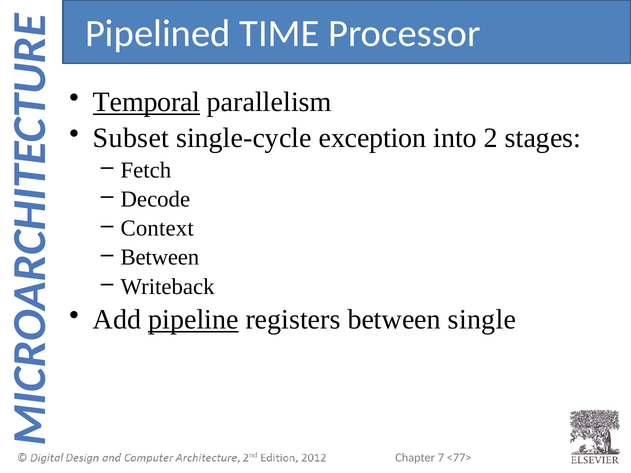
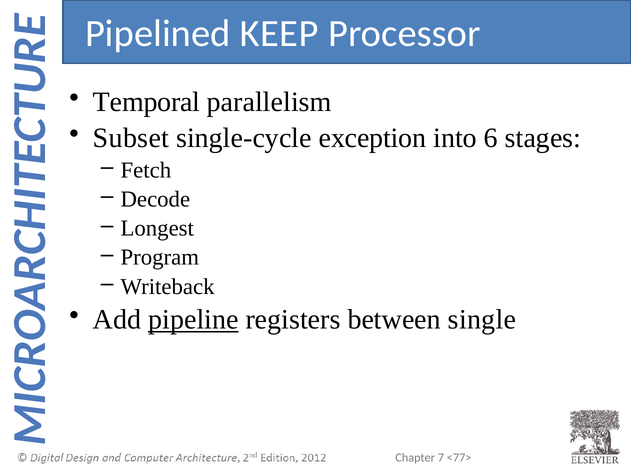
TIME: TIME -> KEEP (279, 34)
Temporal underline: present -> none (147, 102)
2: 2 -> 6 (491, 138)
Context: Context -> Longest (157, 228)
Between: Between -> Program (160, 258)
